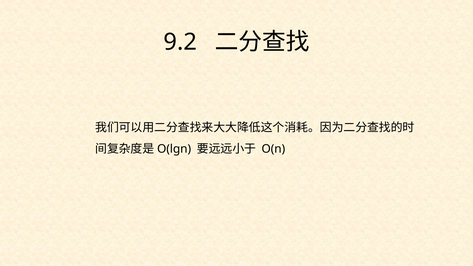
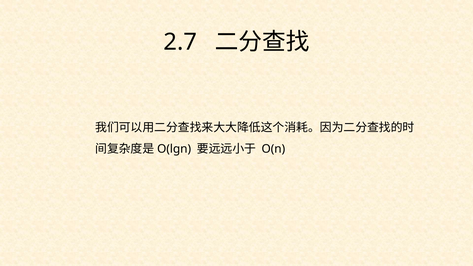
9.2: 9.2 -> 2.7 (180, 42)
